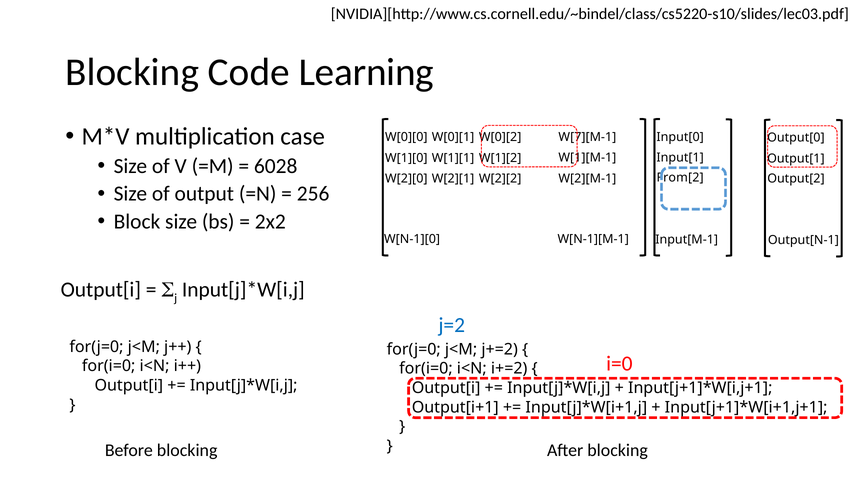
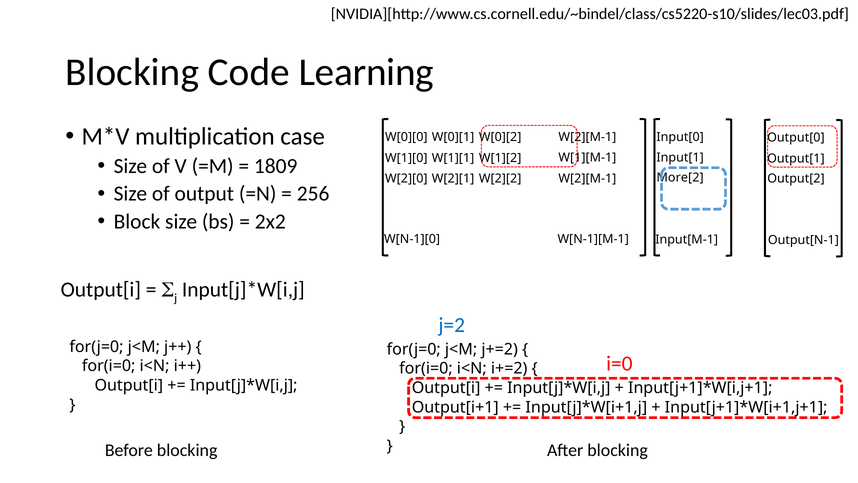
W[0][2 W[7][M-1: W[7][M-1 -> W[2][M-1 (587, 137)
6028: 6028 -> 1809 (276, 166)
From[2: From[2 -> More[2 (680, 178)
